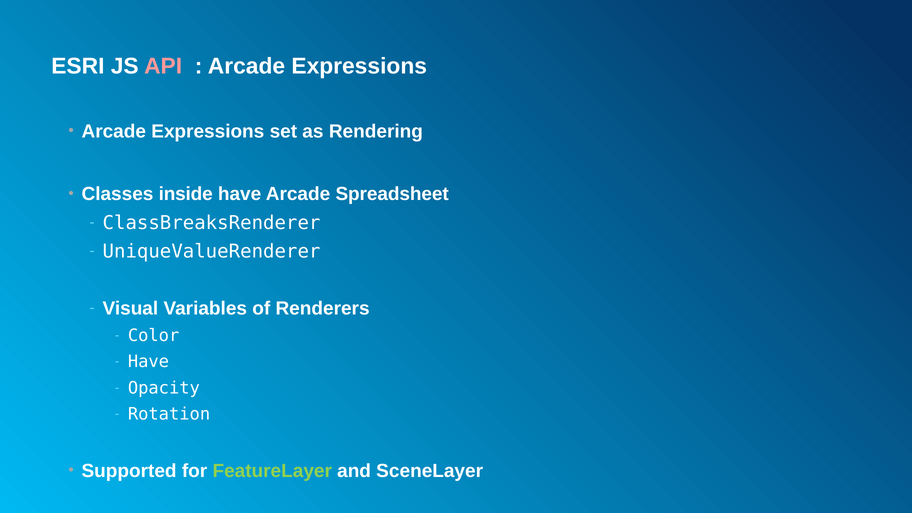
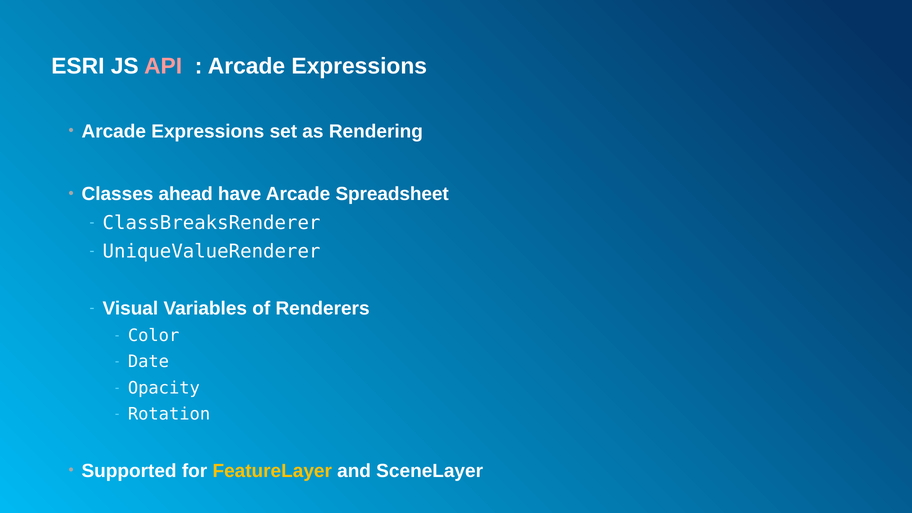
inside: inside -> ahead (186, 194)
Have: Have -> Date (148, 362)
FeatureLayer colour: light green -> yellow (272, 471)
